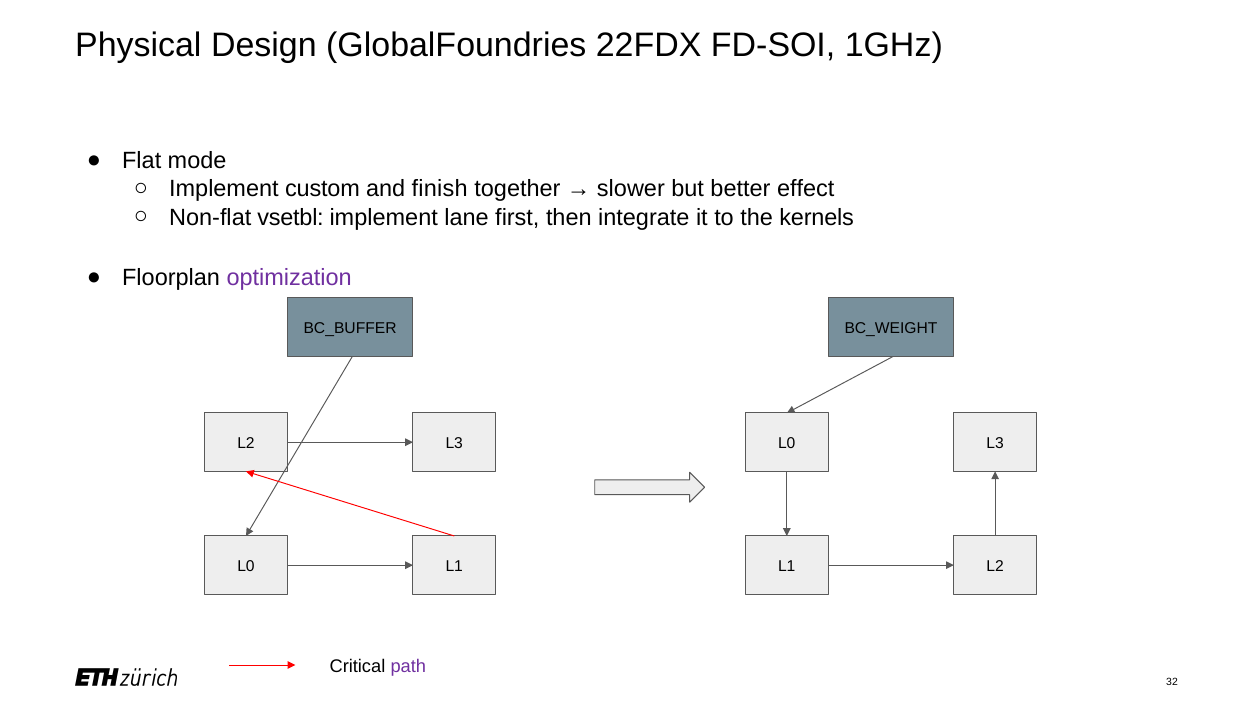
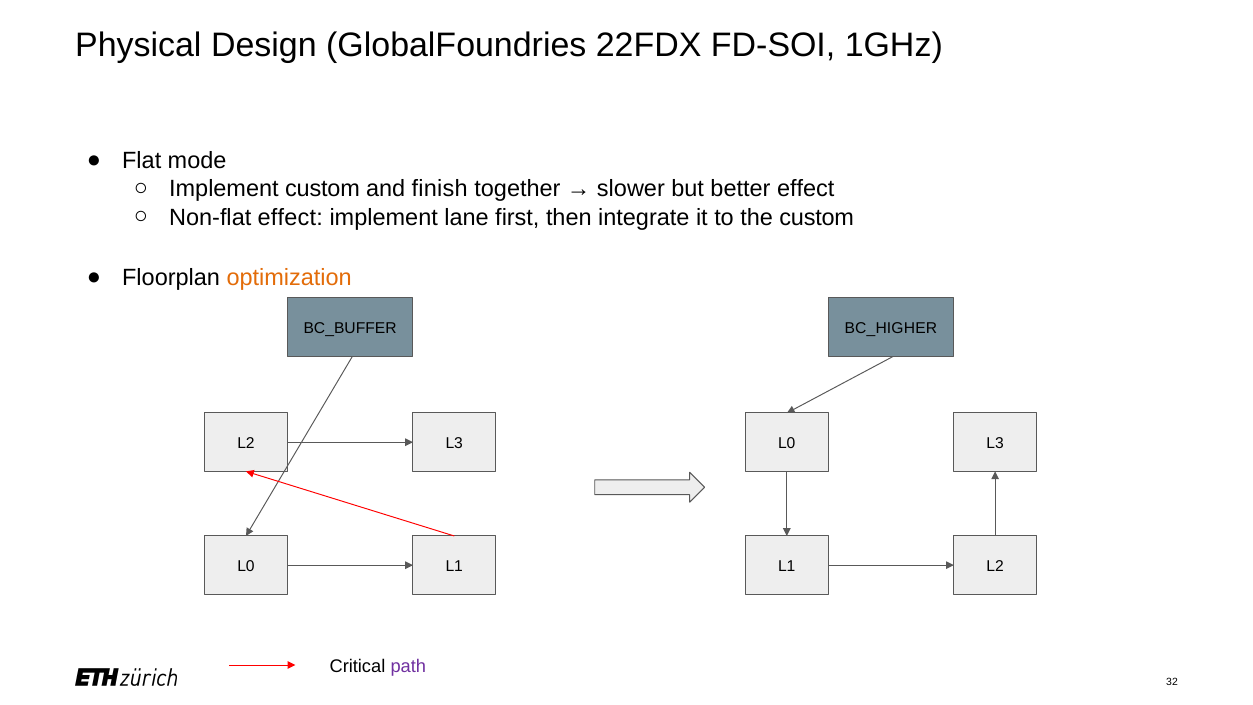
Non-flat vsetbl: vsetbl -> effect (290, 217)
the kernels: kernels -> custom (817, 217)
optimization colour: purple -> orange (289, 278)
BC_WEIGHT: BC_WEIGHT -> BC_HIGHER (891, 328)
